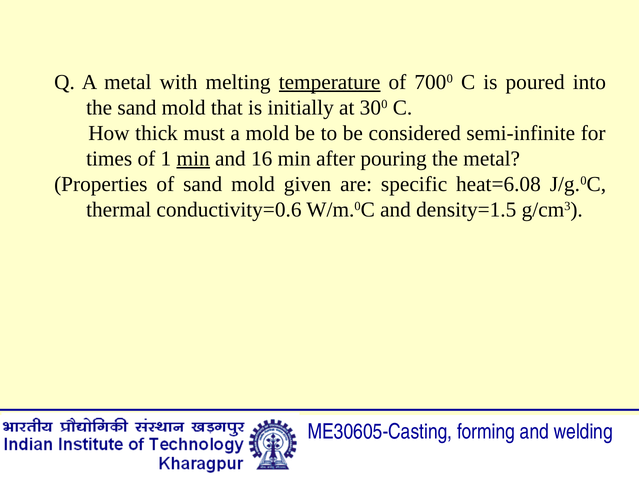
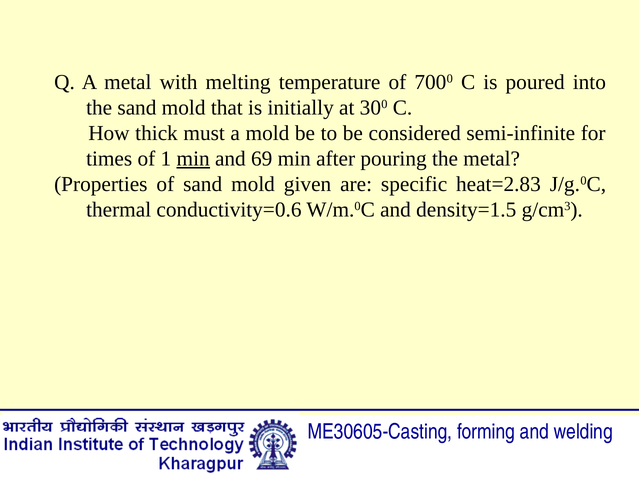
temperature underline: present -> none (330, 82)
16: 16 -> 69 (262, 159)
heat=6.08: heat=6.08 -> heat=2.83 (498, 184)
